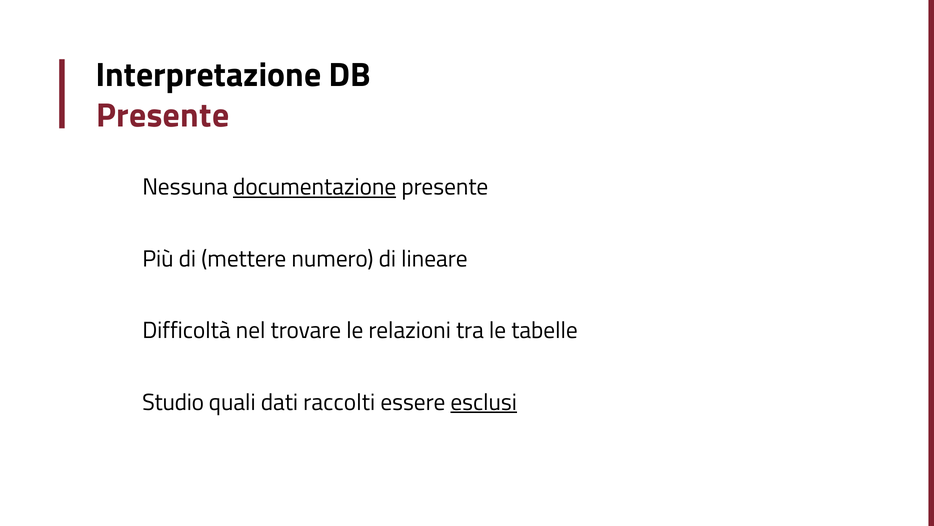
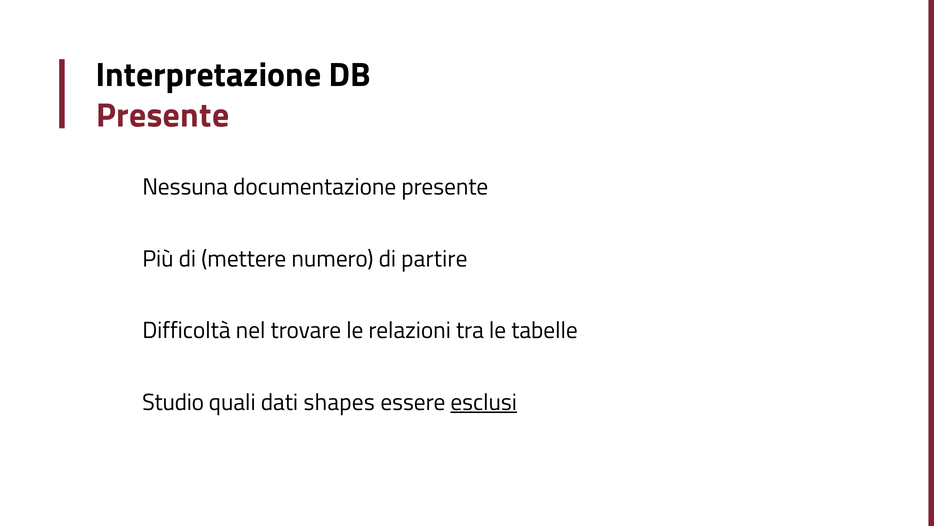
documentazione underline: present -> none (315, 187)
lineare: lineare -> partire (434, 259)
raccolti: raccolti -> shapes (339, 402)
